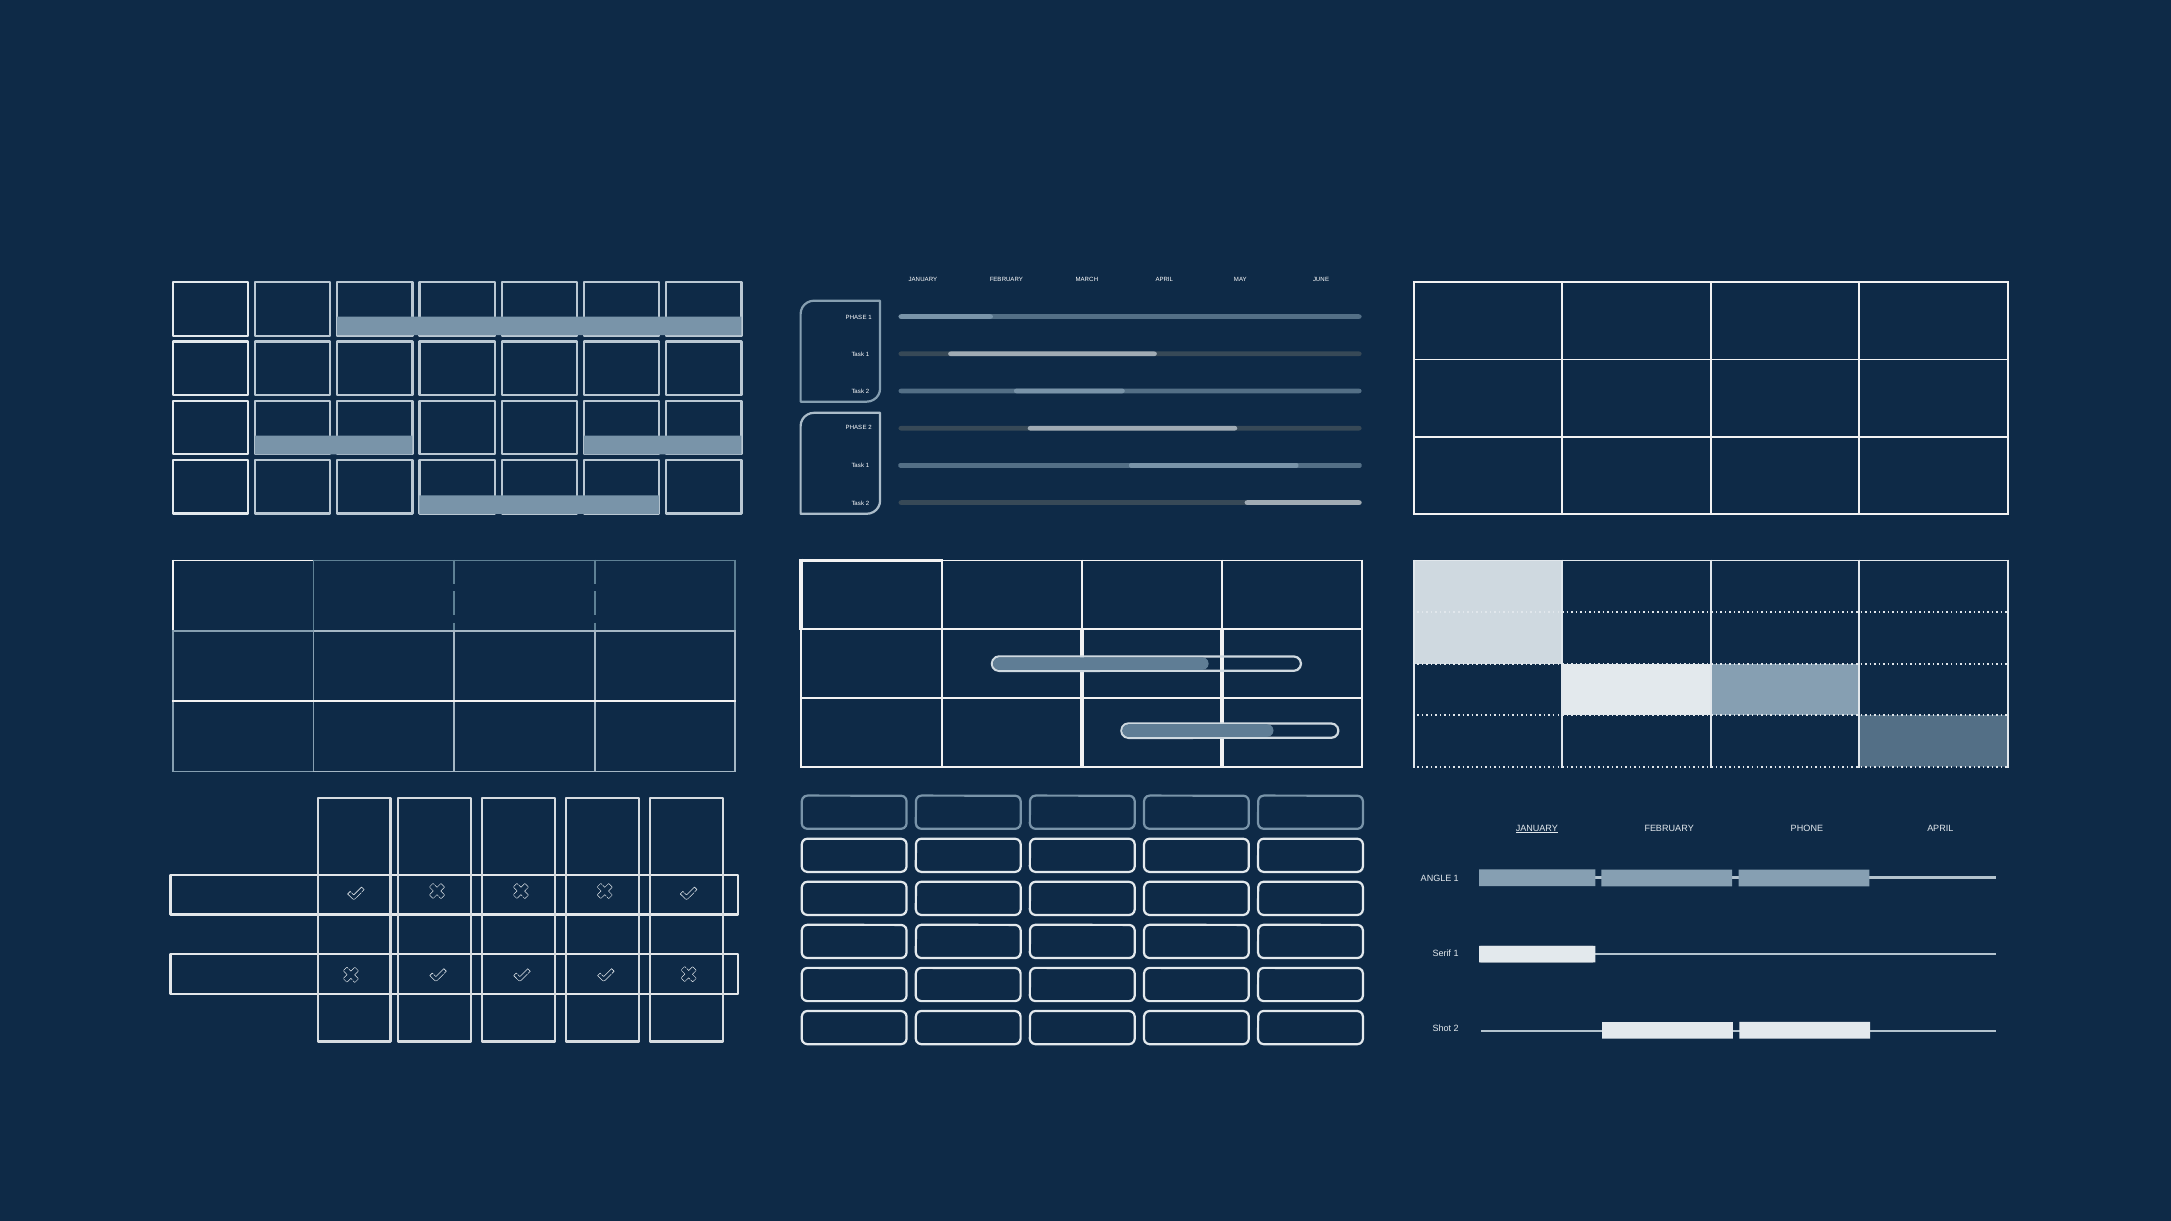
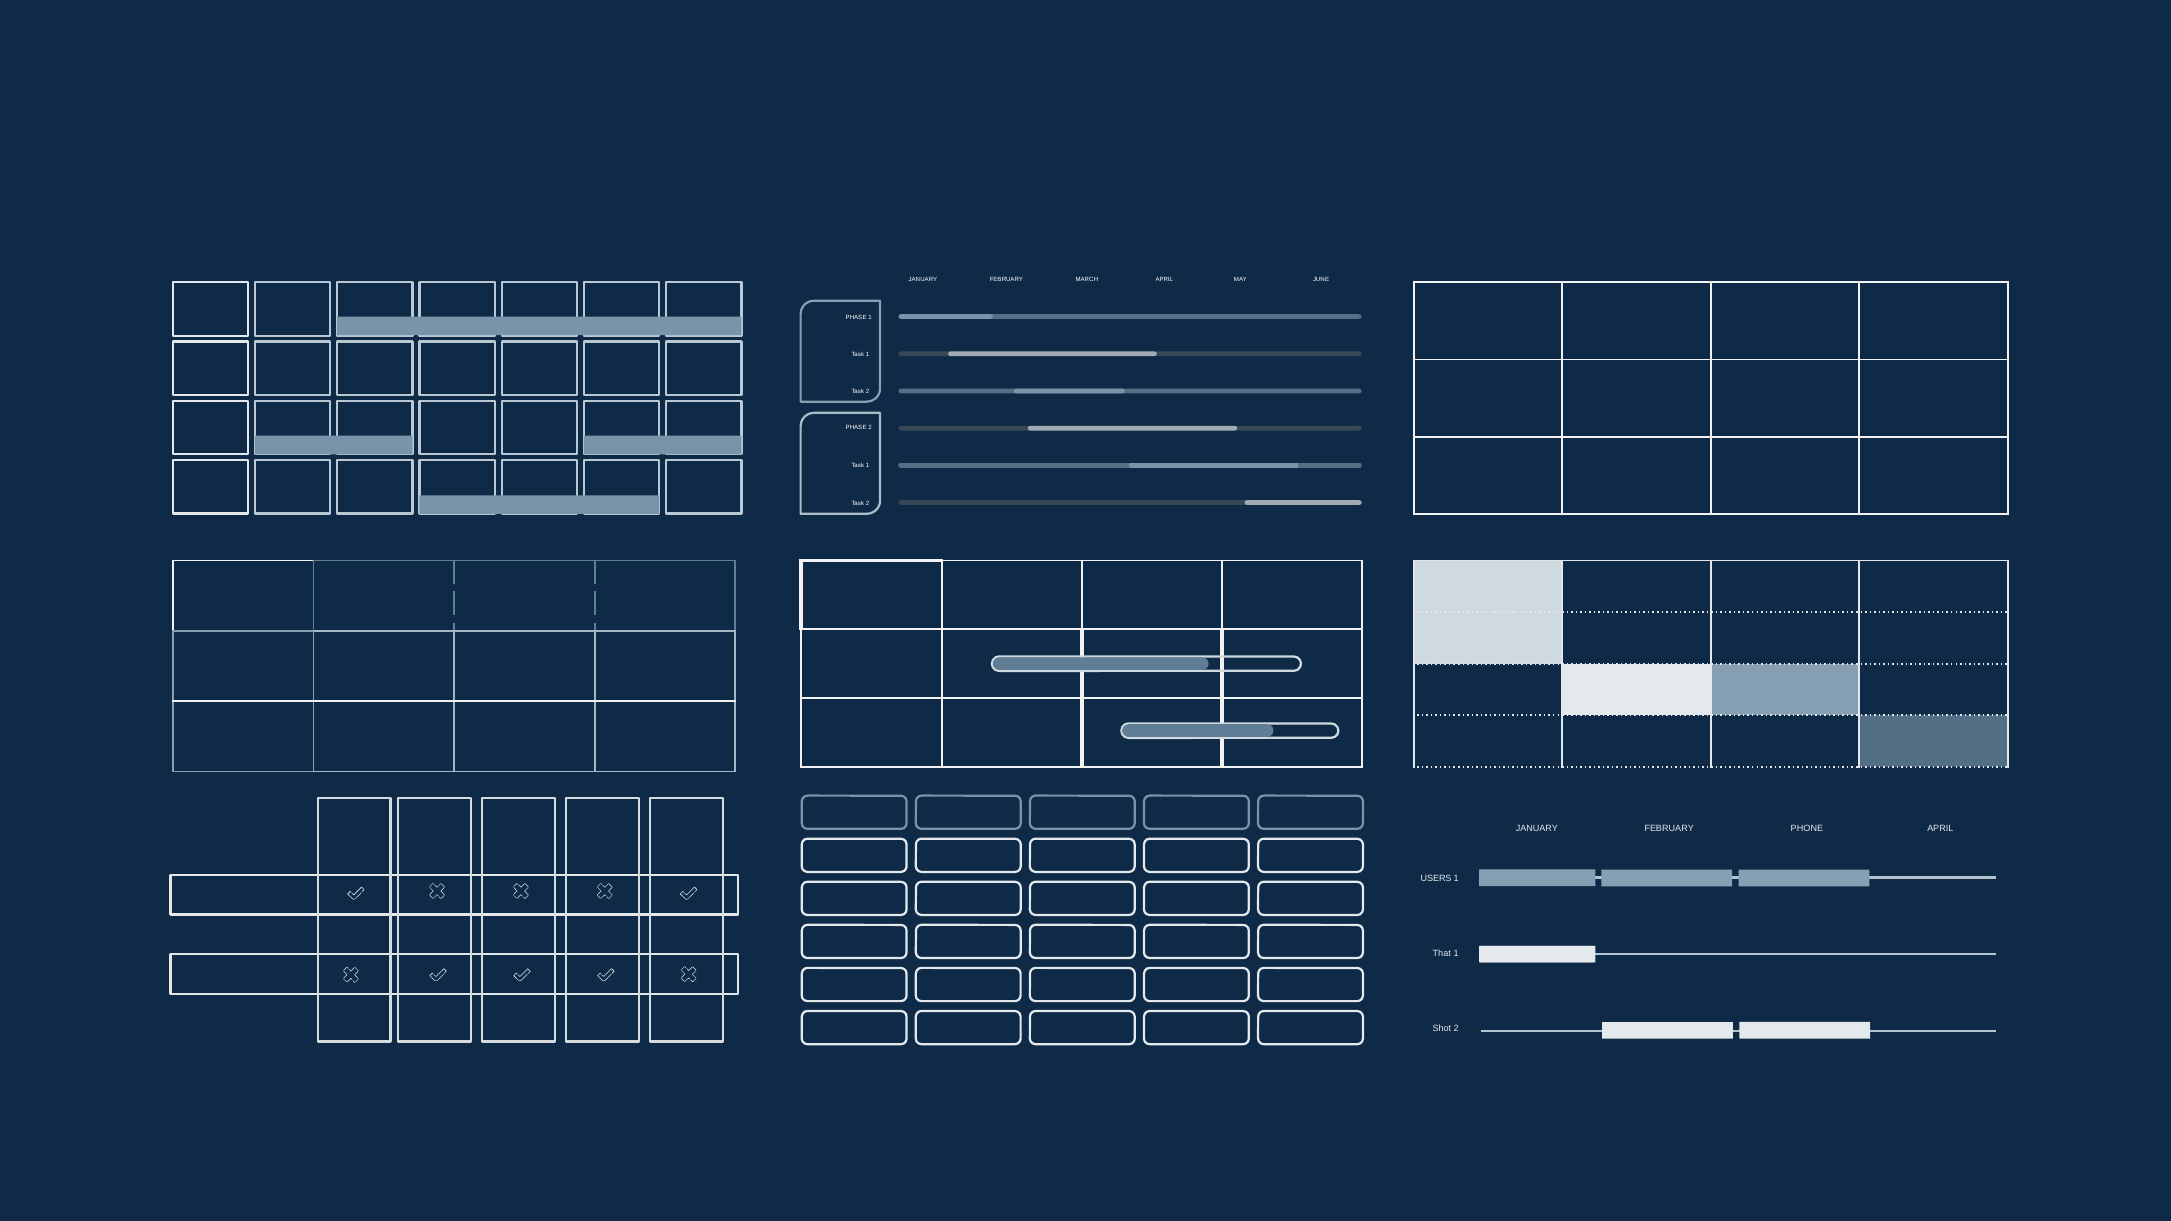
JANUARY underline: present -> none (1537, 828)
ANGLE: ANGLE -> USERS (1436, 878)
Serif: Serif -> That (1442, 953)
